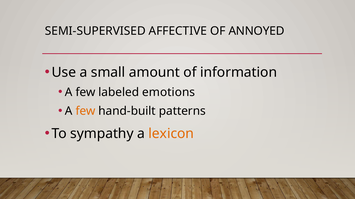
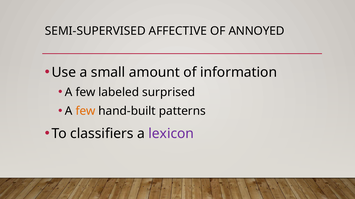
emotions: emotions -> surprised (169, 93)
sympathy: sympathy -> classifiers (102, 134)
lexicon colour: orange -> purple (171, 134)
